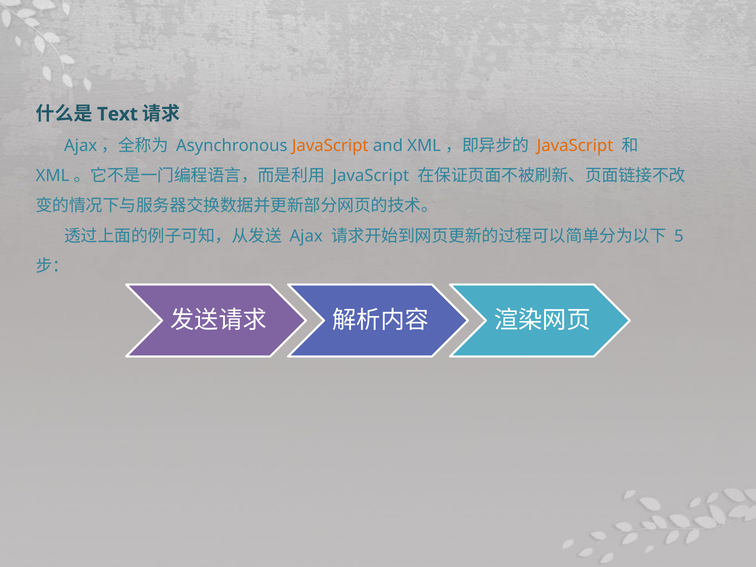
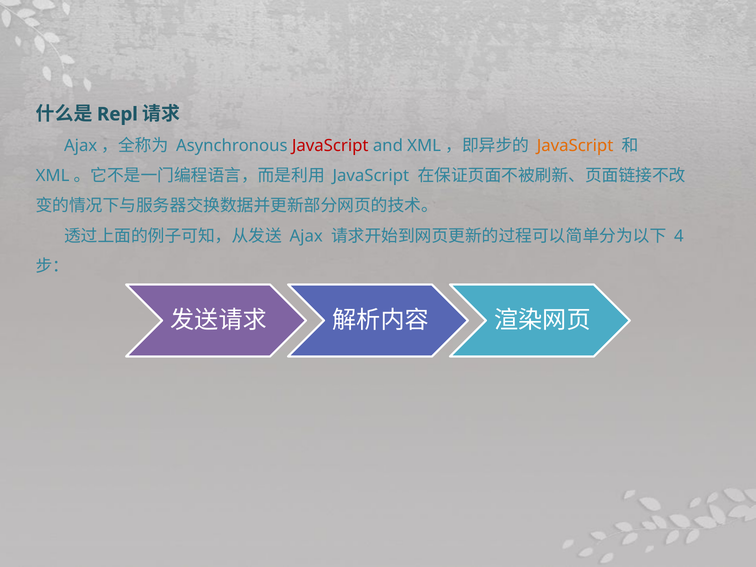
Text: Text -> Repl (117, 114)
JavaScript colour: orange -> red (330, 146)
5: 5 -> 4 (679, 236)
